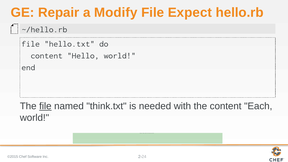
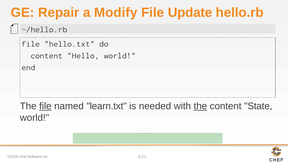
Expect: Expect -> Update (190, 12)
think.txt: think.txt -> learn.txt (107, 106)
the underline: none -> present (200, 106)
Each: Each -> State (258, 106)
